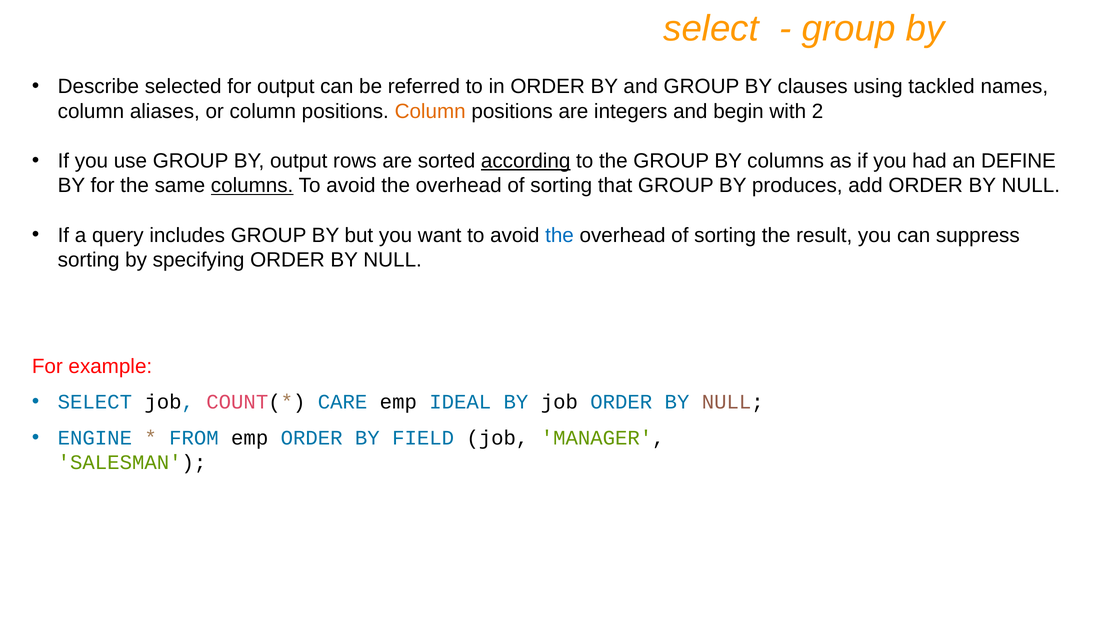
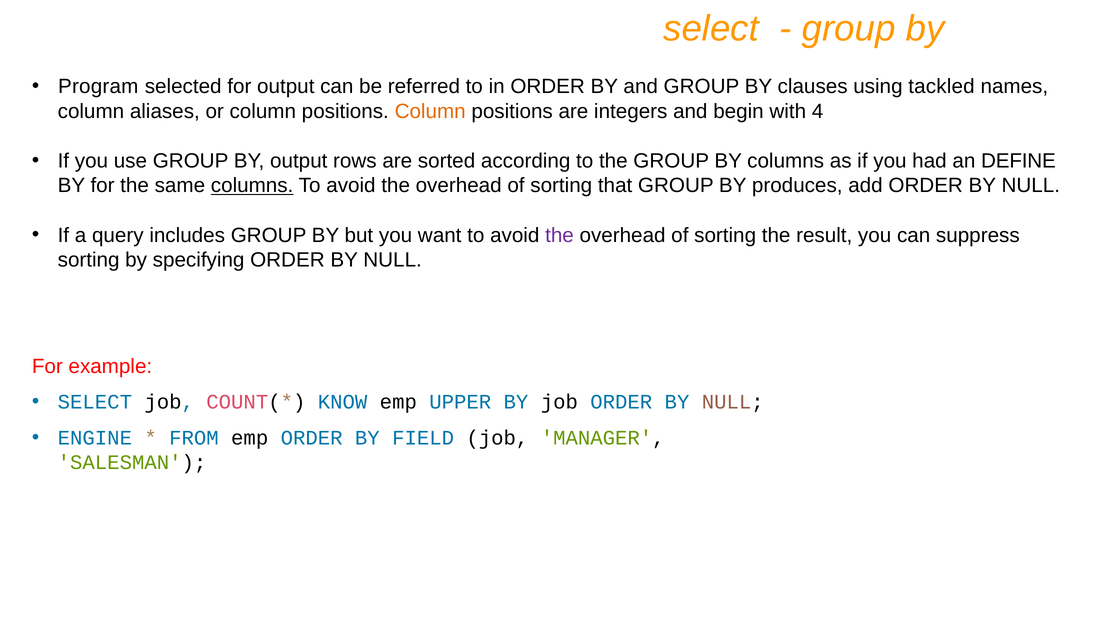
Describe: Describe -> Program (98, 87)
2: 2 -> 4 (818, 111)
according underline: present -> none (526, 161)
the colour: blue -> purple (559, 235)
CARE: CARE -> KNOW (343, 402)
IDEAL: IDEAL -> UPPER (460, 402)
